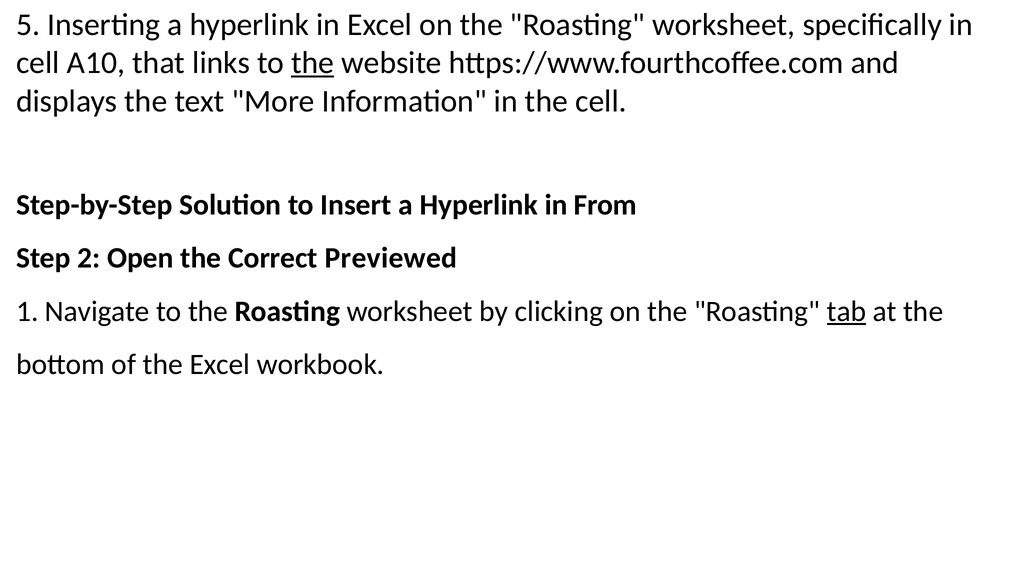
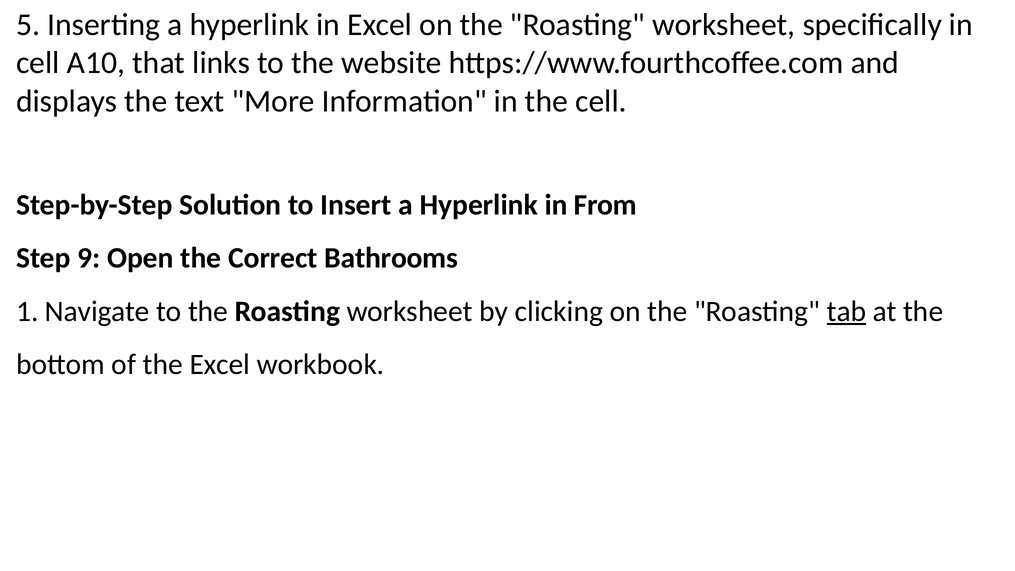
the underline: present -> none (313, 63)
2: 2 -> 9 (89, 258)
Previewed: Previewed -> Bathrooms (391, 258)
